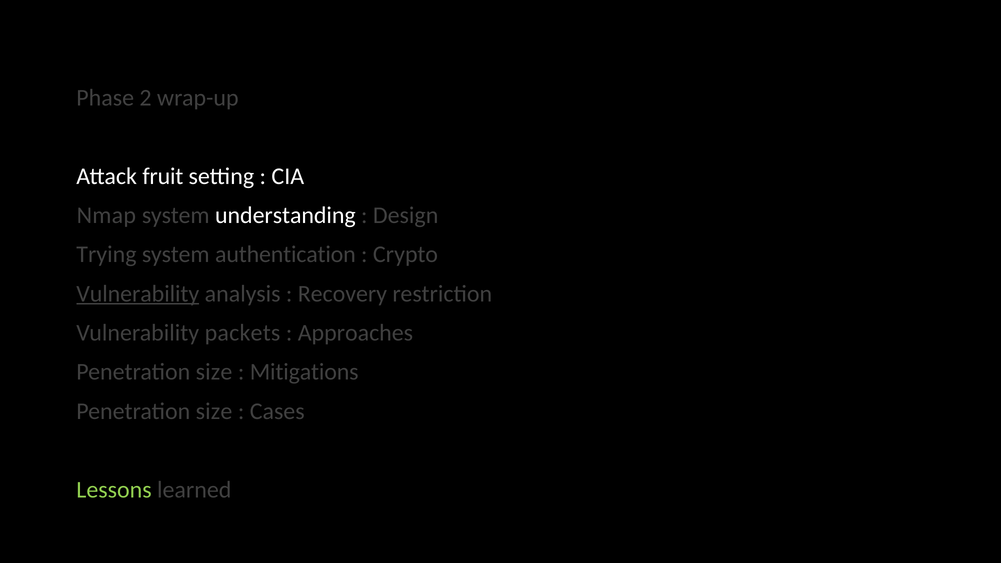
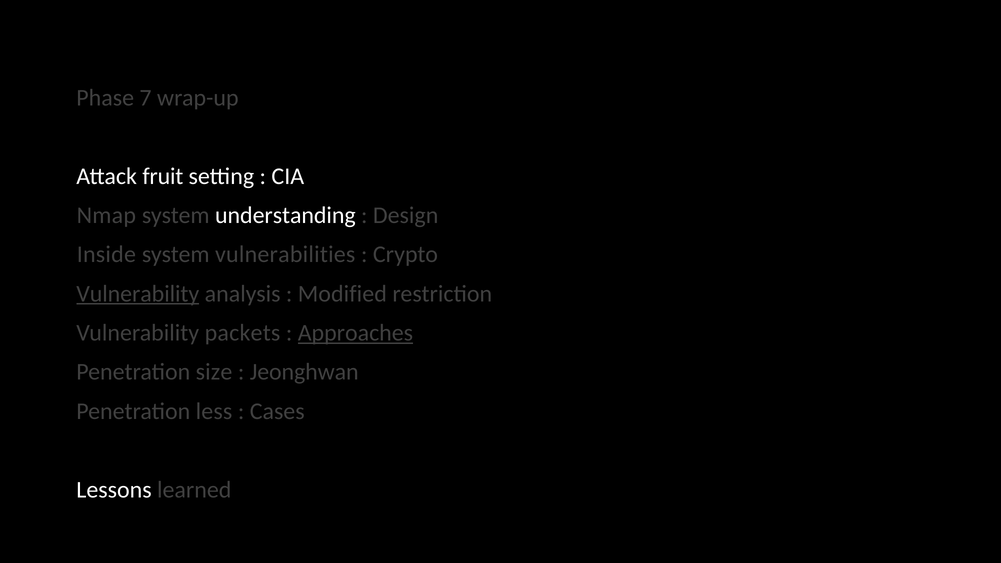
2: 2 -> 7 (146, 98)
Trying: Trying -> Inside (106, 254)
authentication: authentication -> vulnerabilities (285, 254)
Recovery: Recovery -> Modified (342, 294)
Approaches underline: none -> present (355, 333)
Mitigations: Mitigations -> Jeonghwan (304, 372)
size: size -> less (214, 411)
Lessons colour: light green -> white (114, 490)
